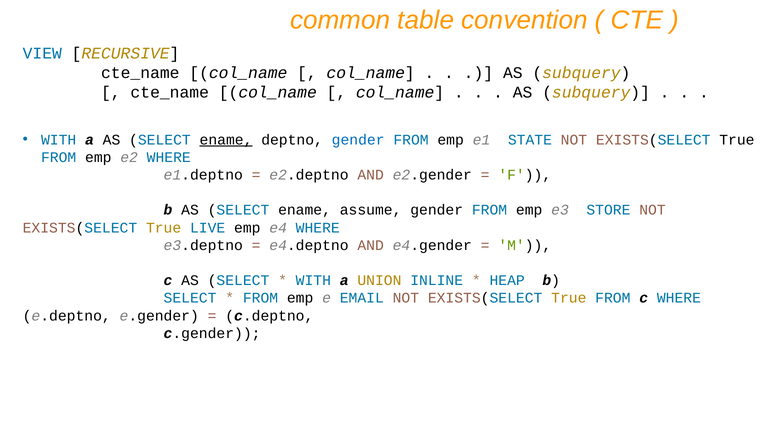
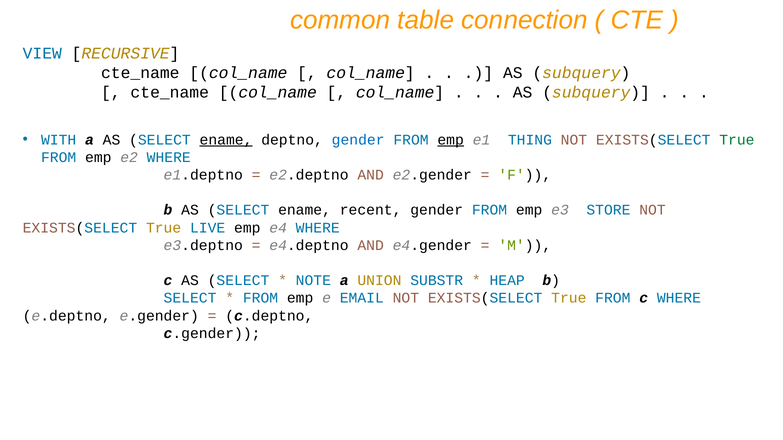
convention: convention -> connection (525, 20)
emp underline: none -> present (451, 140)
STATE: STATE -> THING (530, 140)
True colour: black -> green (737, 140)
assume: assume -> recent (371, 210)
WITH: WITH -> NOTE (313, 281)
INLINE: INLINE -> SUBSTR (437, 281)
